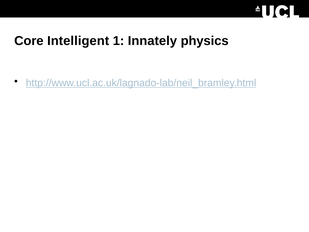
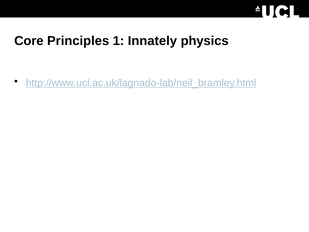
Intelligent: Intelligent -> Principles (78, 41)
